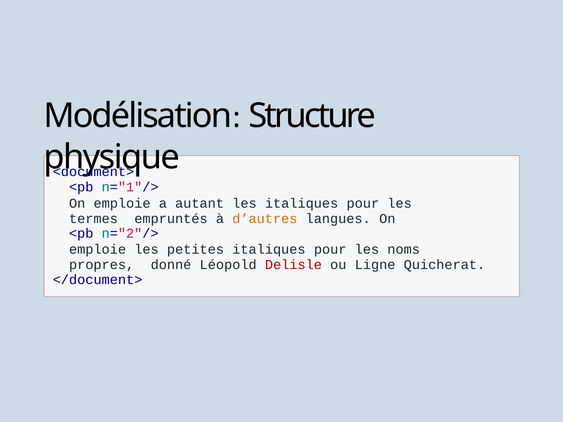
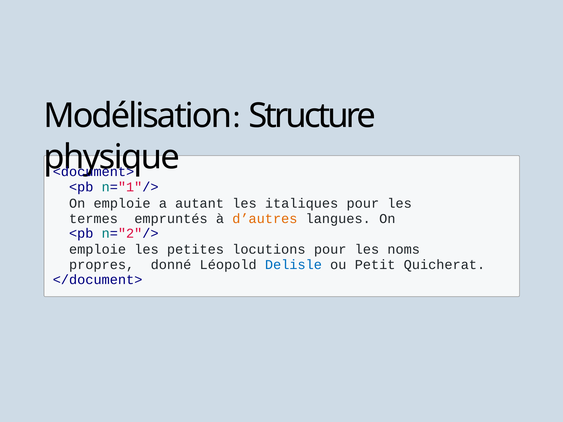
petites italiques: italiques -> locutions (269, 250)
Delisle colour: red -> blue (293, 265)
Ligne: Ligne -> Petit (375, 265)
